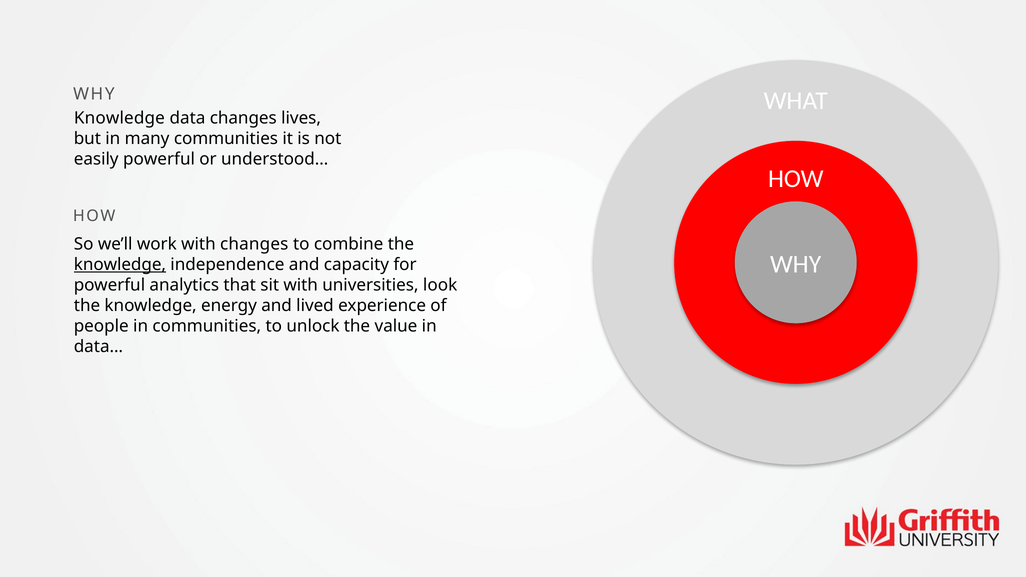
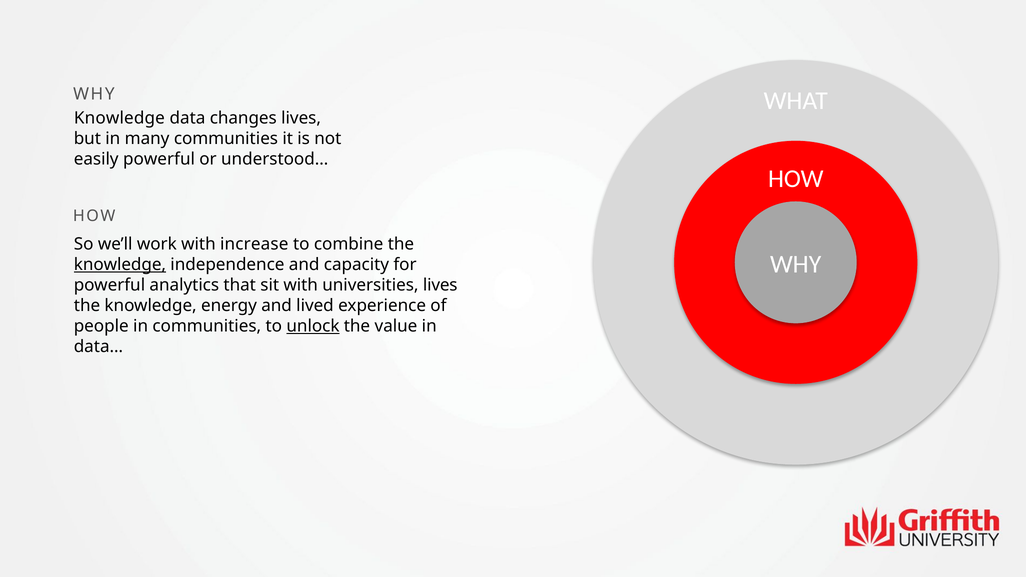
with changes: changes -> increase (254, 244)
universities look: look -> lives (440, 285)
unlock underline: none -> present (313, 326)
